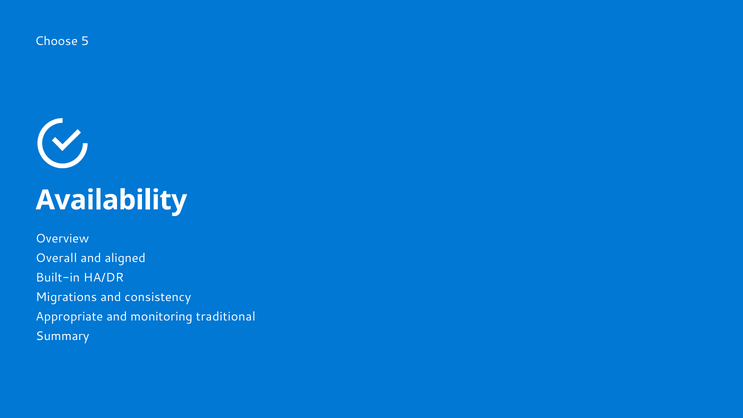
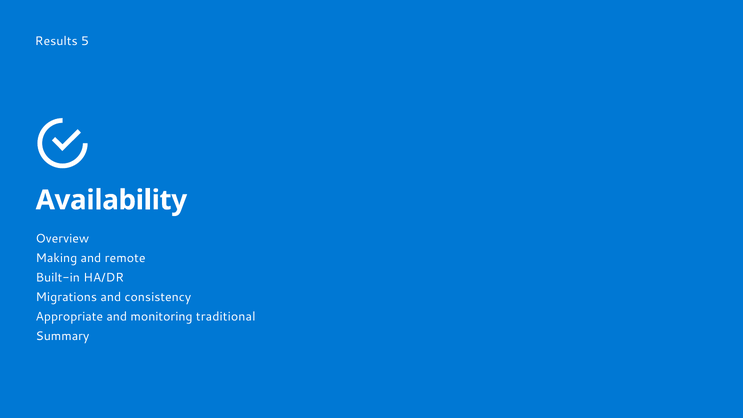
Choose: Choose -> Results (56, 41)
Overall: Overall -> Making (56, 258)
aligned: aligned -> remote (125, 258)
